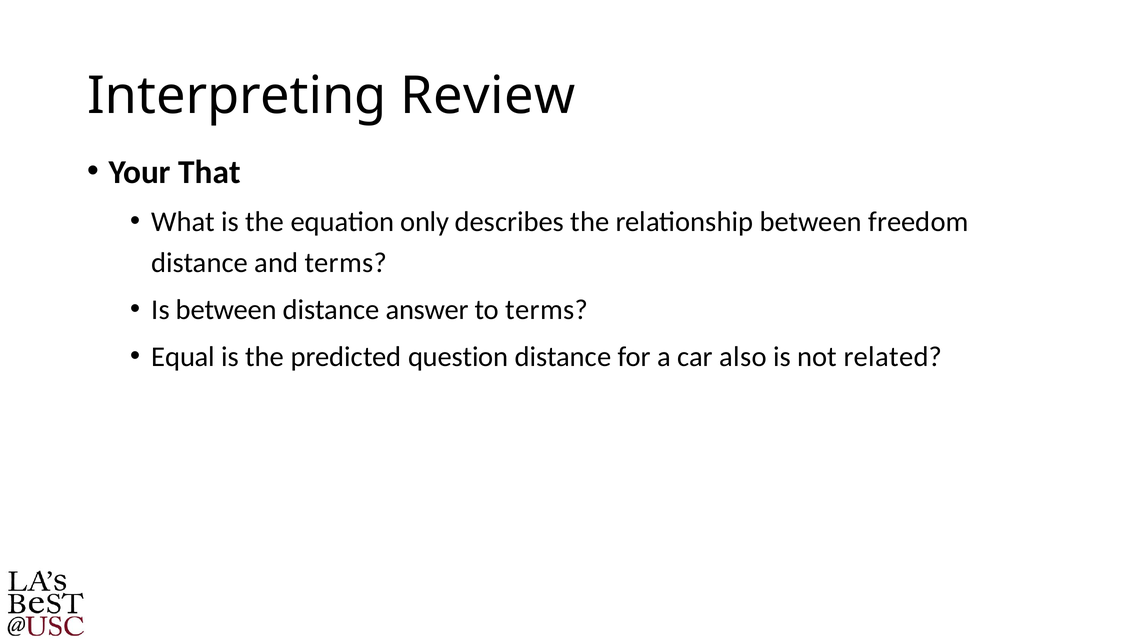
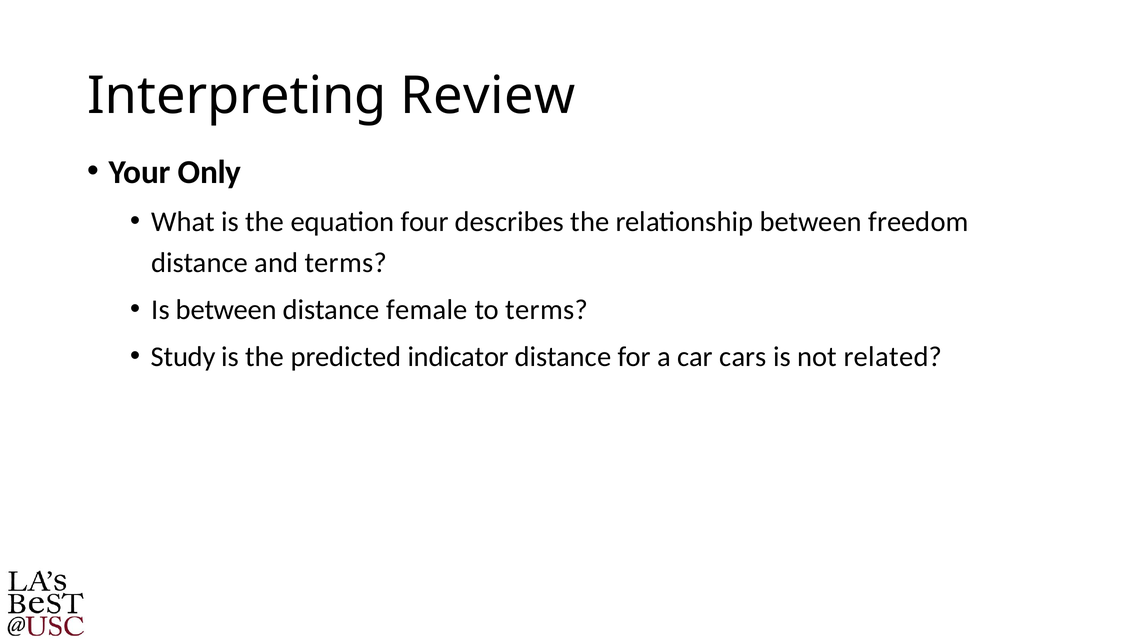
That: That -> Only (210, 172)
only: only -> four (425, 222)
answer: answer -> female (427, 310)
Equal: Equal -> Study (183, 357)
question: question -> indicator (458, 357)
also: also -> cars (743, 357)
